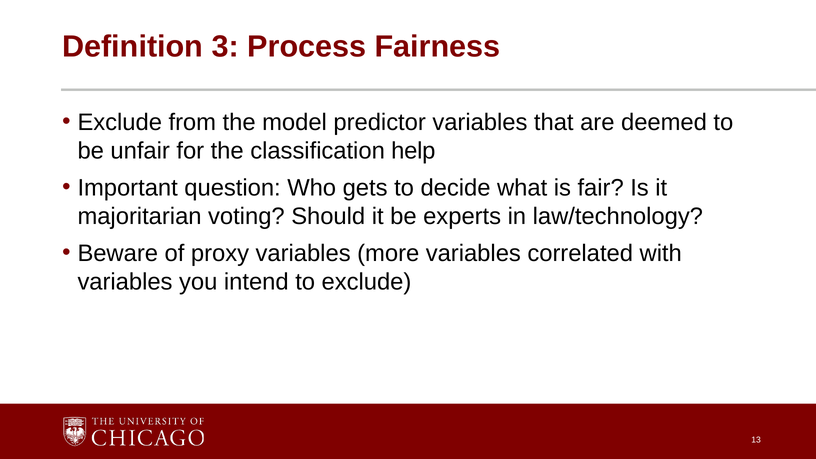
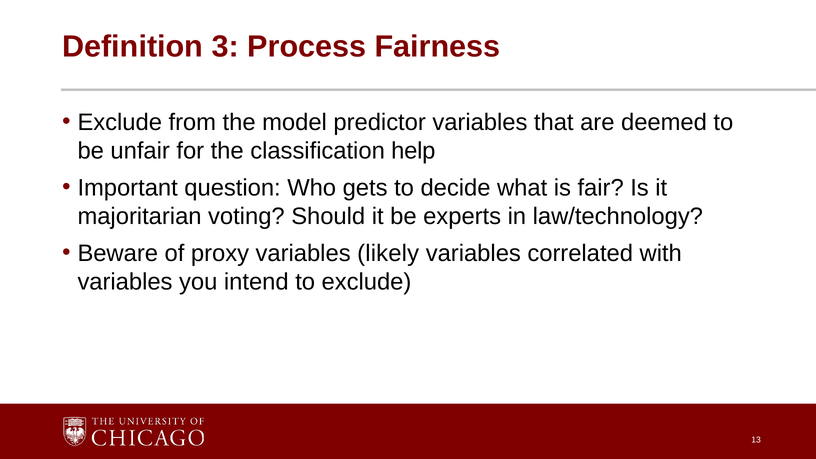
more: more -> likely (388, 253)
